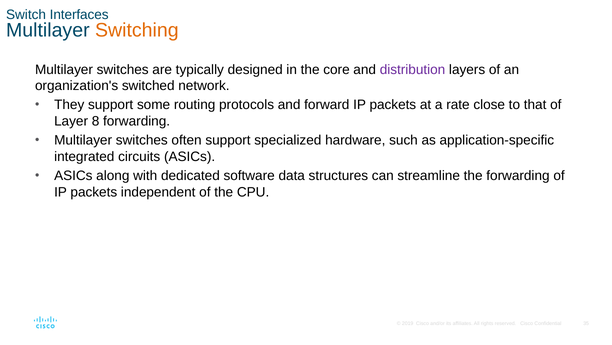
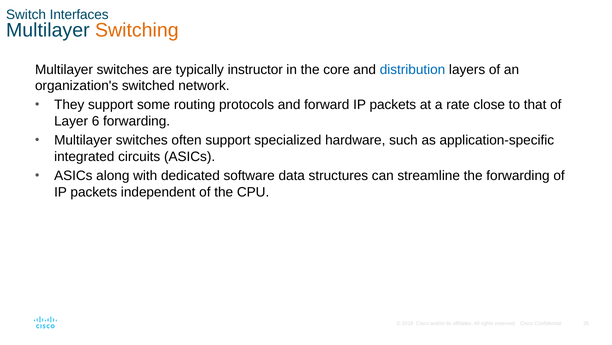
designed: designed -> instructor (255, 69)
distribution colour: purple -> blue (413, 69)
8: 8 -> 6 (96, 121)
